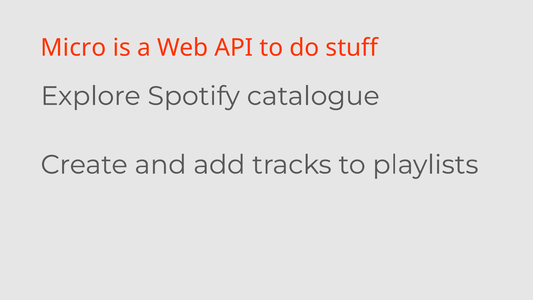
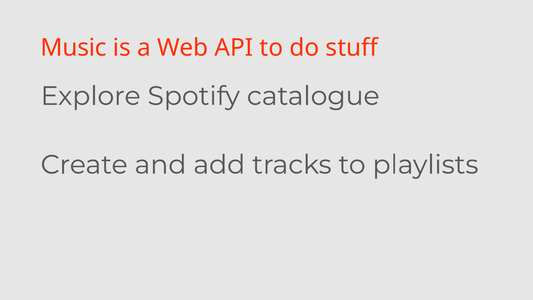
Micro: Micro -> Music (74, 48)
